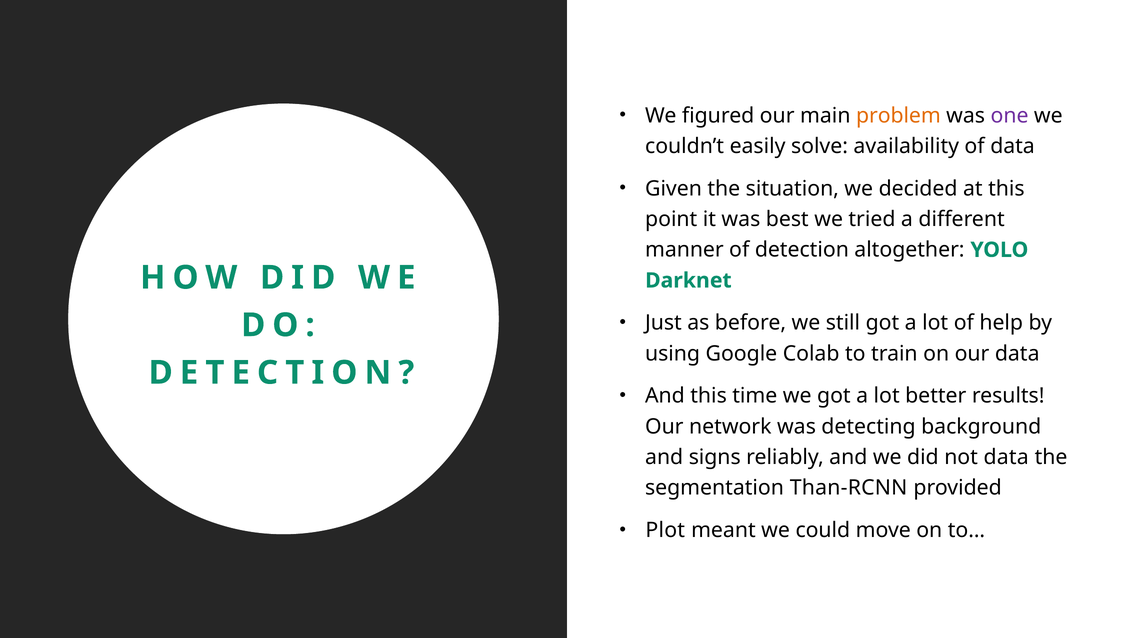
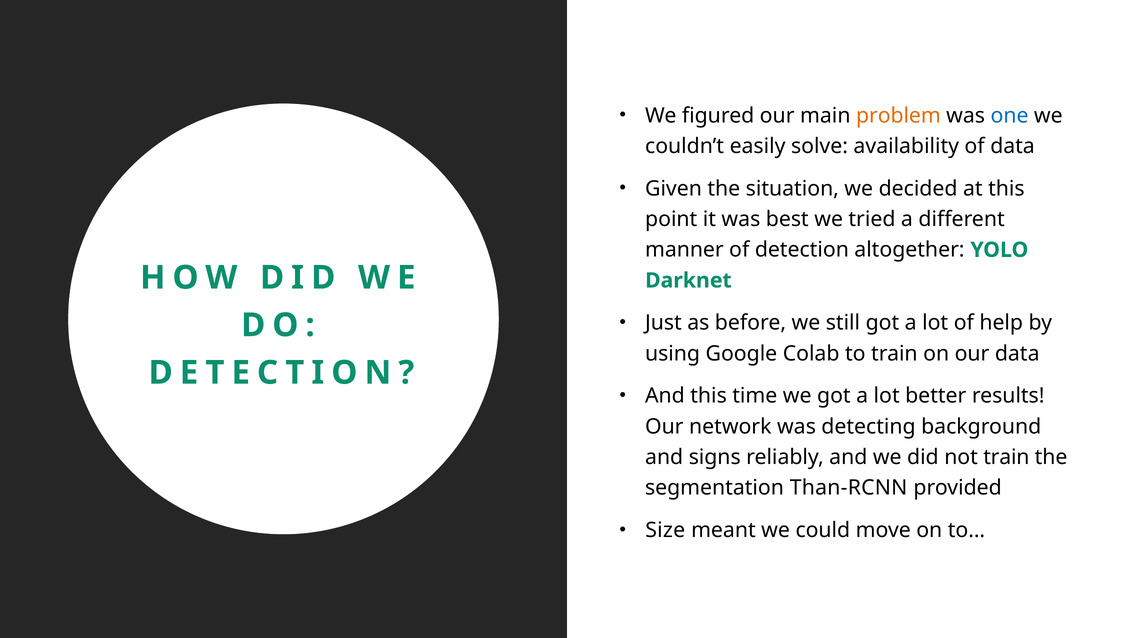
one colour: purple -> blue (1010, 116)
not data: data -> train (1006, 457)
Plot: Plot -> Size (665, 530)
